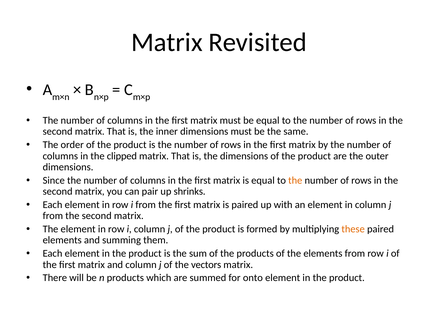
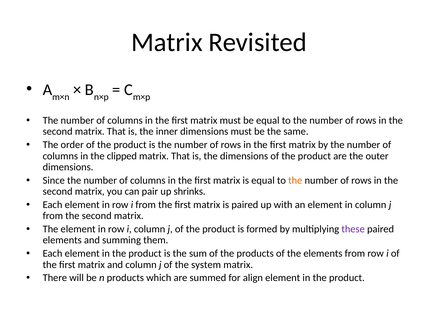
these colour: orange -> purple (353, 229)
vectors: vectors -> system (206, 265)
onto: onto -> align (253, 278)
